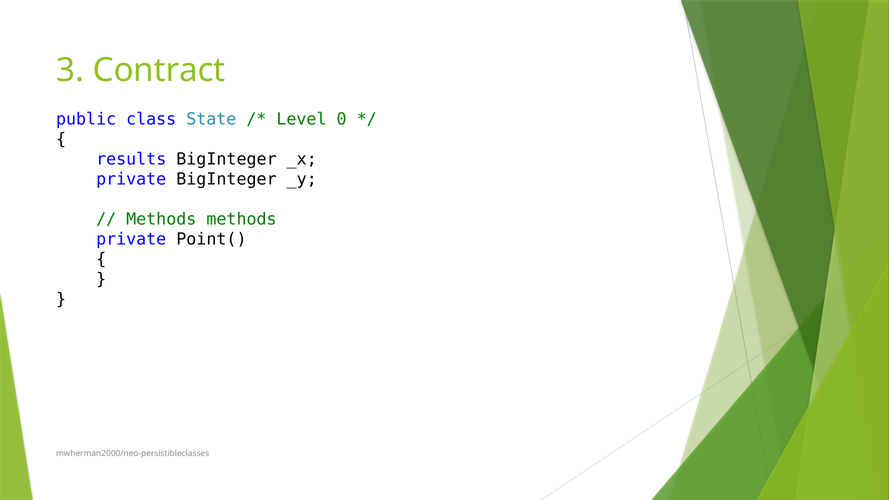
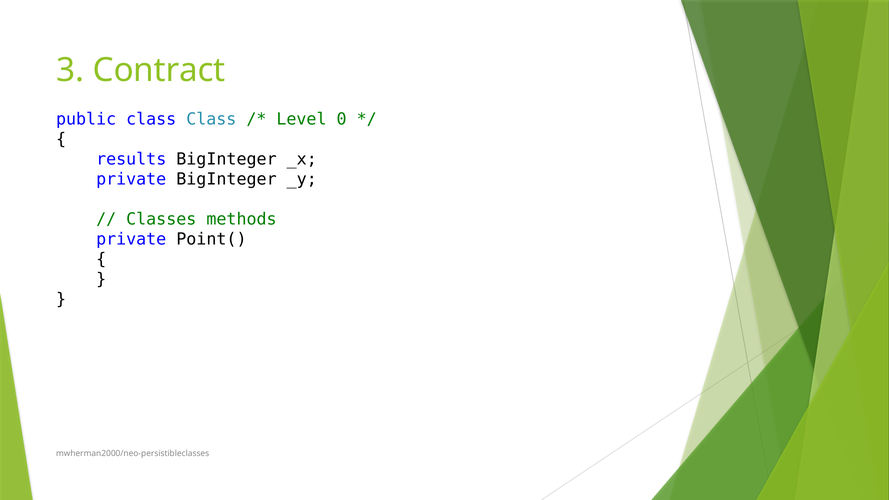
class State: State -> Class (211, 119)
Methods: Methods -> Classes (161, 219)
